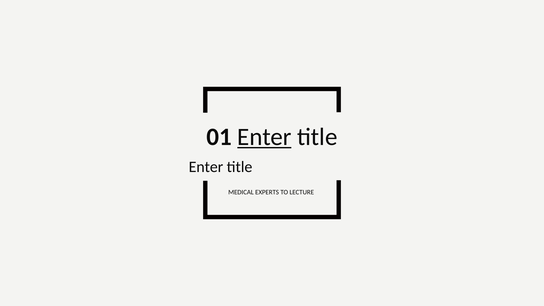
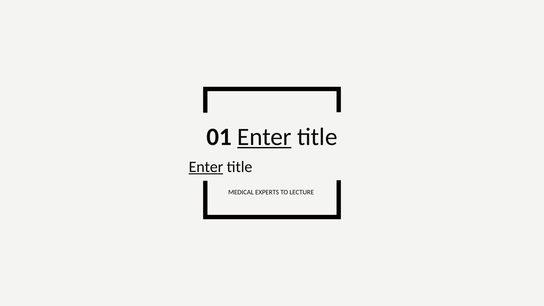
Enter underline: none -> present (206, 167)
